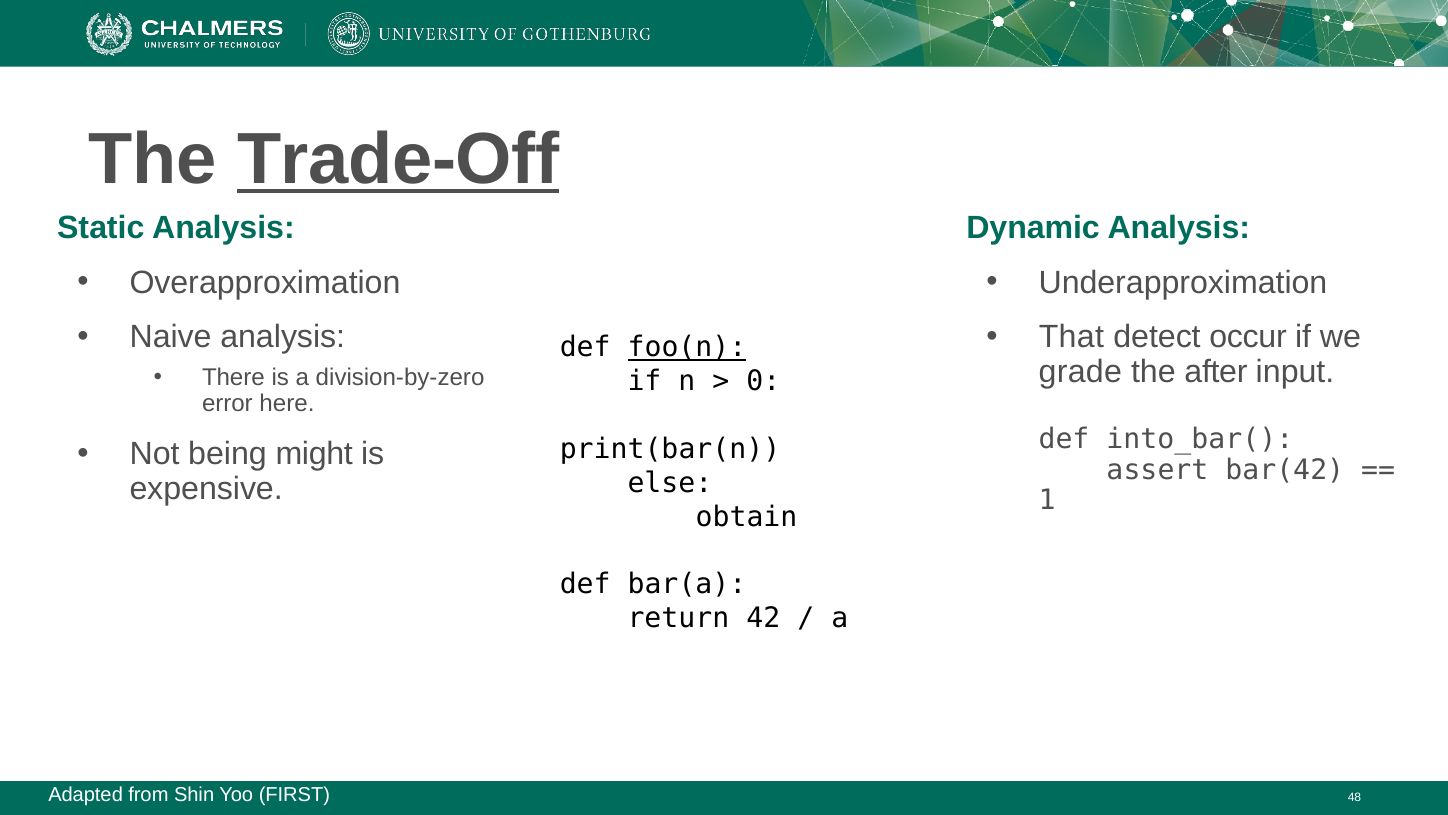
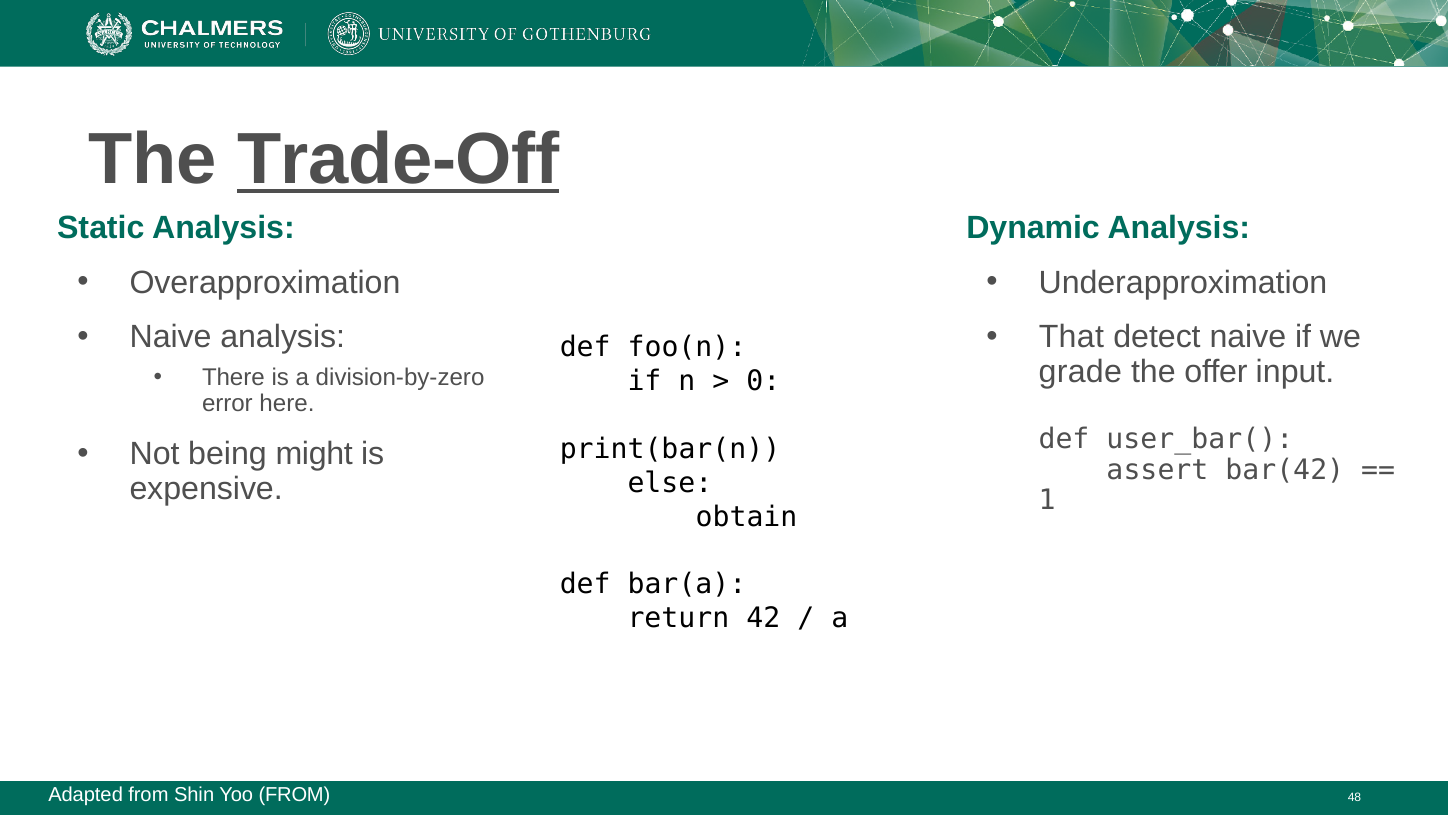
detect occur: occur -> naive (1248, 337)
foo(n underline: present -> none (687, 347)
after: after -> offer (1216, 372)
into_bar(: into_bar( -> user_bar( (1200, 439)
Yoo FIRST: FIRST -> FROM (294, 794)
